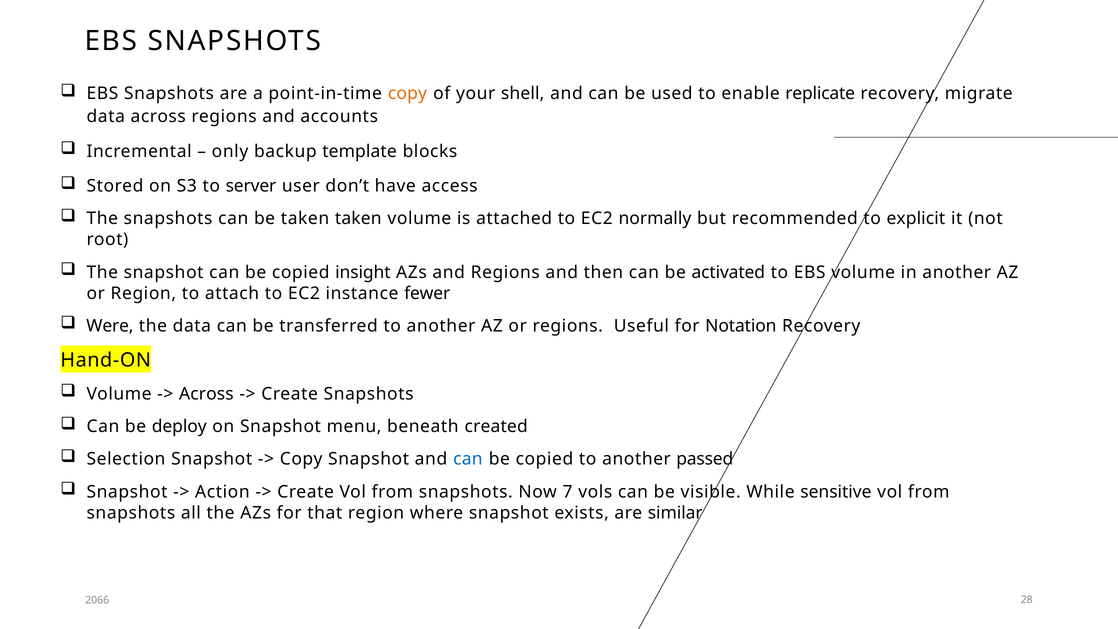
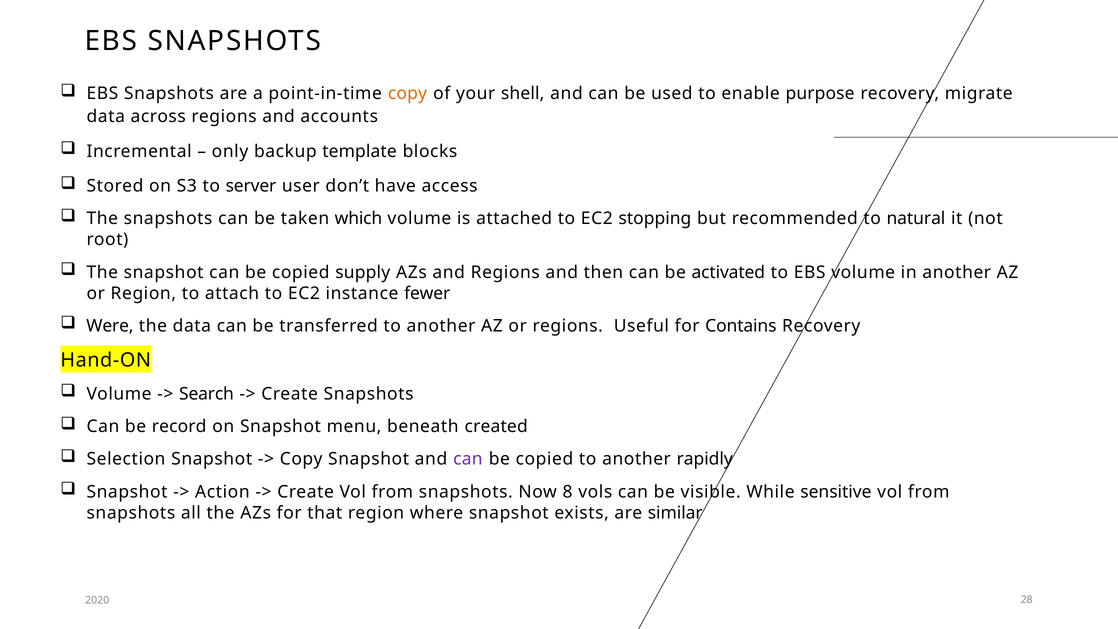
replicate: replicate -> purpose (820, 94)
taken taken: taken -> which (358, 219)
normally: normally -> stopping (655, 219)
explicit: explicit -> natural (916, 219)
insight: insight -> supply (363, 272)
Notation: Notation -> Contains (741, 326)
Across: Across -> Search (206, 394)
deploy: deploy -> record (179, 426)
can colour: blue -> purple (468, 459)
passed: passed -> rapidly (705, 459)
7: 7 -> 8 (568, 492)
2066: 2066 -> 2020 (97, 600)
